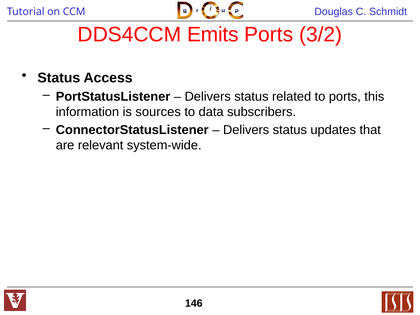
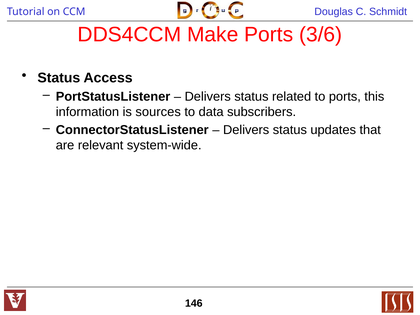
Emits: Emits -> Make (213, 35)
3/2: 3/2 -> 3/6 (321, 35)
